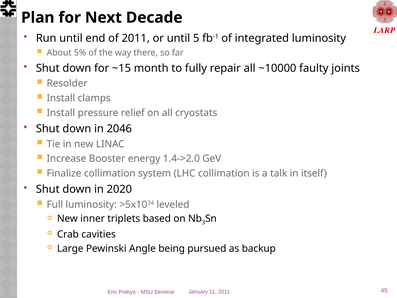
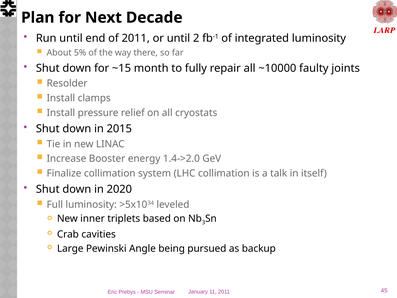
5: 5 -> 2 (196, 38)
2046: 2046 -> 2015 (119, 129)
